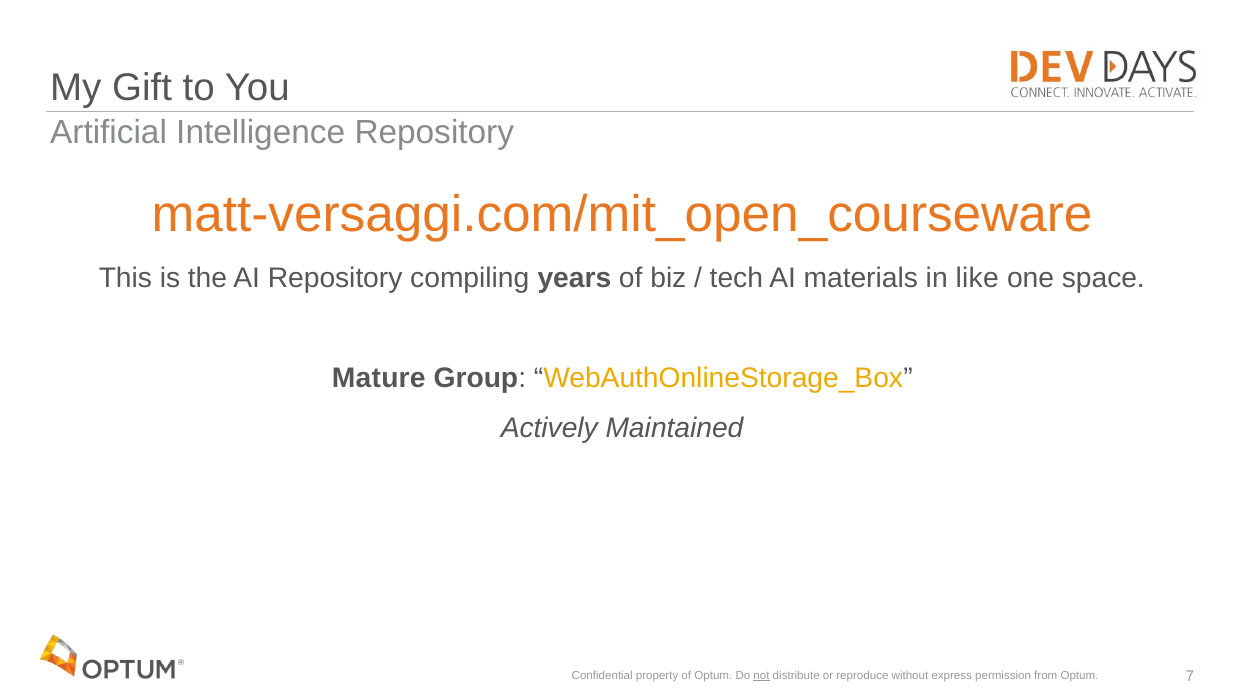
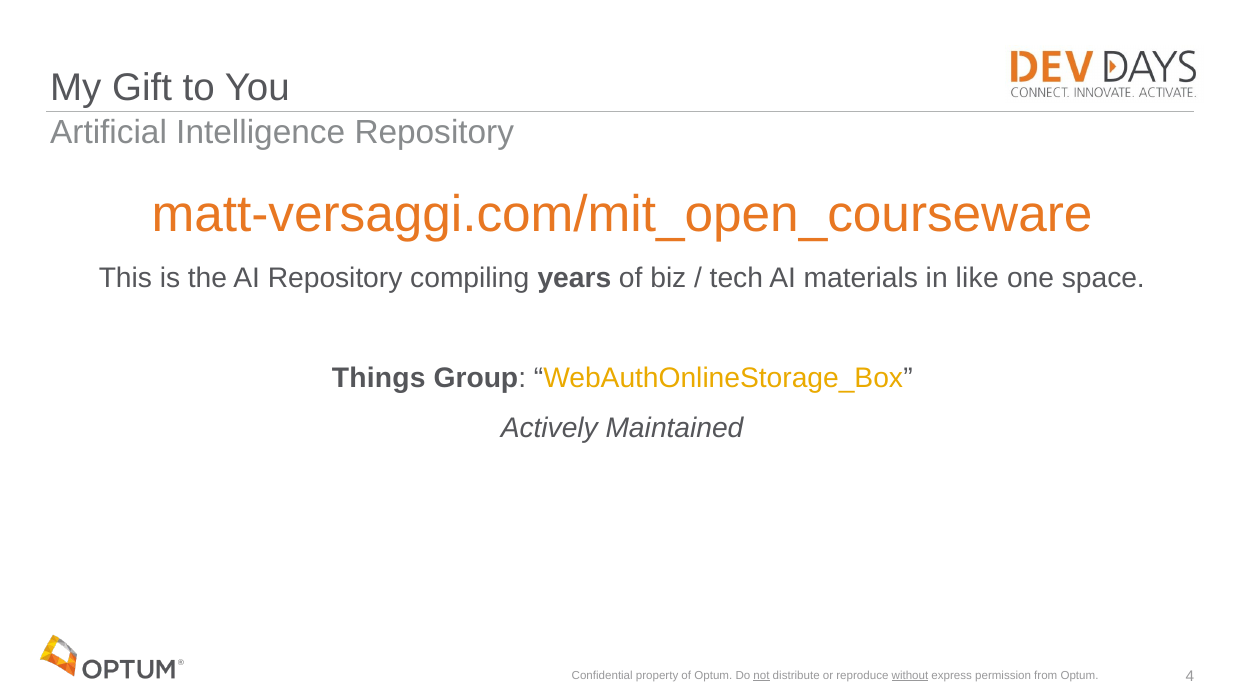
Mature: Mature -> Things (379, 378)
without underline: none -> present (910, 675)
7: 7 -> 4 (1190, 676)
